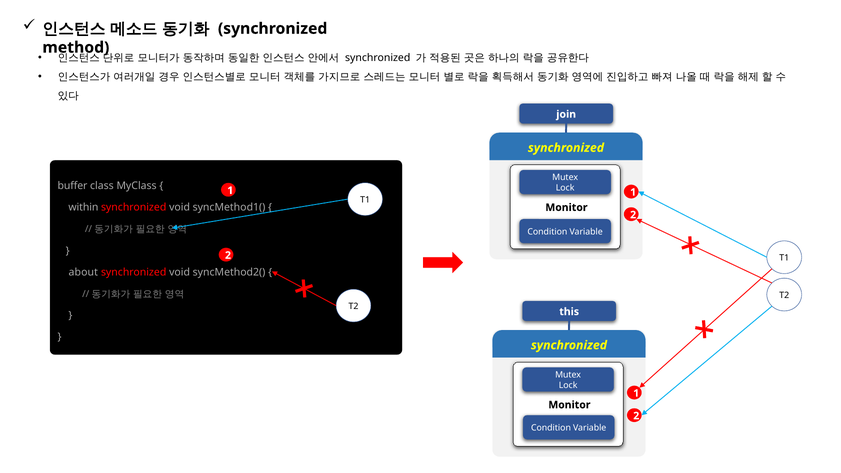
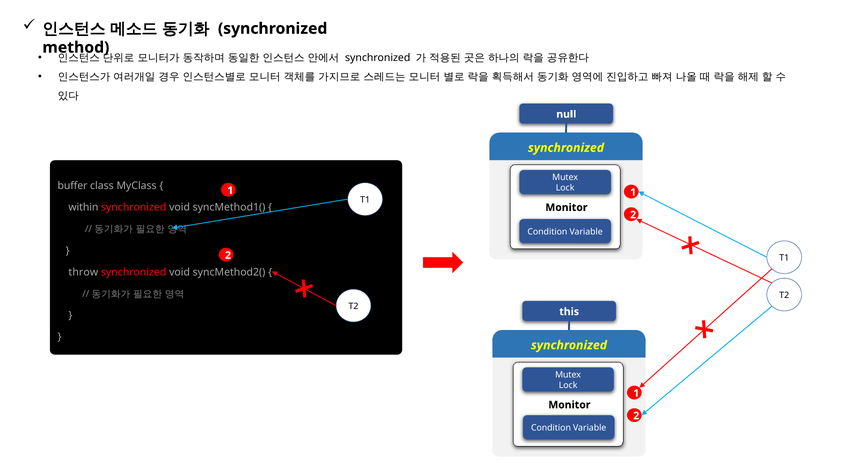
join: join -> null (566, 114)
about: about -> throw (83, 272)
